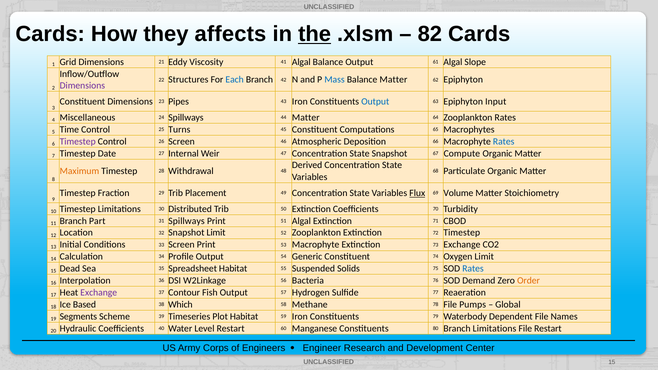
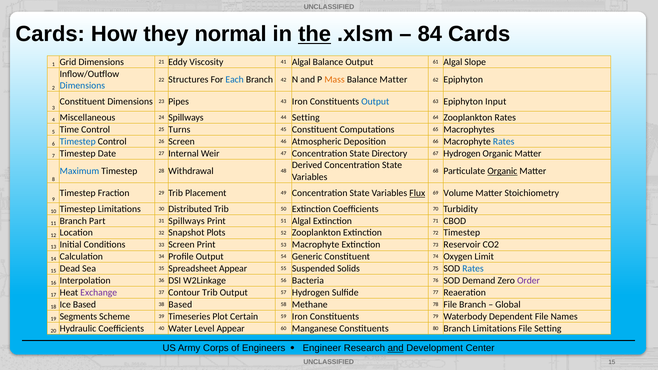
affects: affects -> normal (231, 34)
82: 82 -> 84 (430, 34)
Mass colour: blue -> orange (335, 80)
Dimensions colour: purple -> blue (82, 86)
44 Matter: Matter -> Setting (306, 118)
Timestep colour: purple -> blue (78, 141)
State Snapshot: Snapshot -> Directory (389, 153)
67 Compute: Compute -> Hydrogen (462, 153)
Maximum colour: orange -> blue (79, 171)
Organic underline: none -> present (502, 171)
Snapshot Limit: Limit -> Plots (216, 233)
73 Exchange: Exchange -> Reservoir (462, 245)
Spreadsheet Habitat: Habitat -> Appear (233, 269)
Order colour: orange -> purple (529, 281)
Contour Fish: Fish -> Trib (210, 293)
38 Which: Which -> Based (180, 305)
File Pumps: Pumps -> Branch (473, 305)
Plot Habitat: Habitat -> Certain (244, 317)
Level Restart: Restart -> Appear (231, 328)
File Restart: Restart -> Setting (548, 328)
and underline: none -> present (396, 348)
